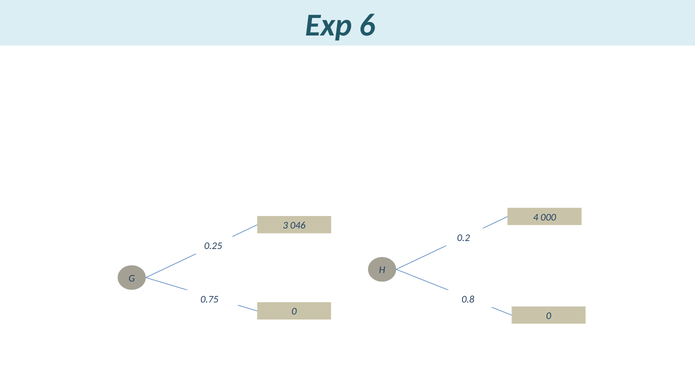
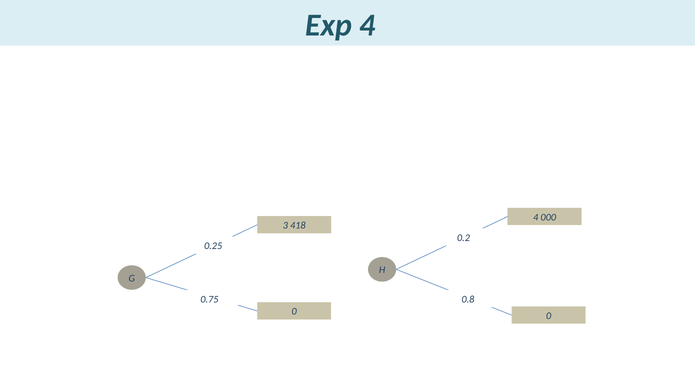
Exp 6: 6 -> 4 (367, 25)
046: 046 -> 418 (298, 225)
